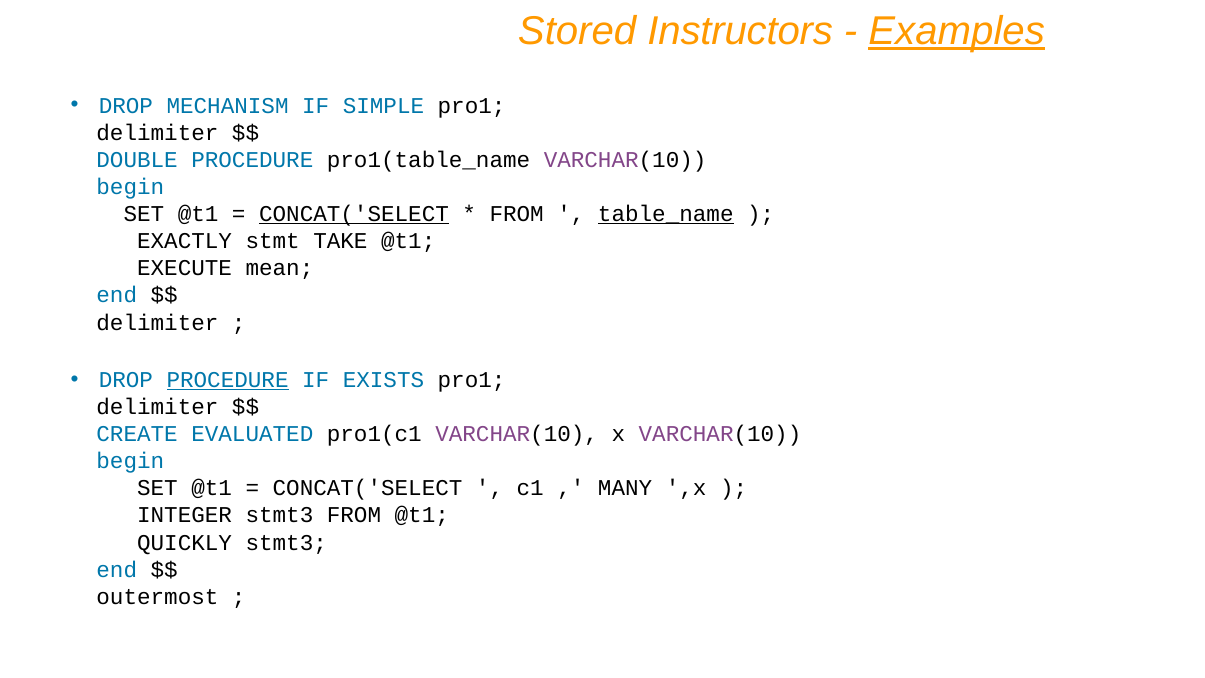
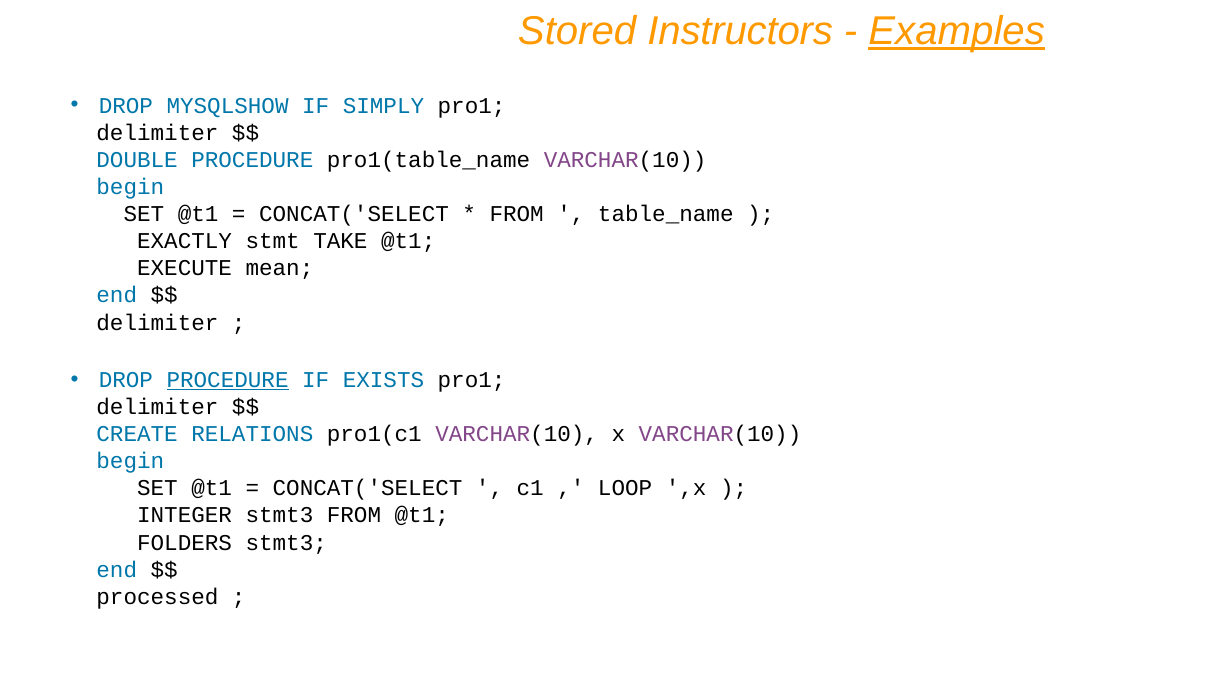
MECHANISM: MECHANISM -> MYSQLSHOW (228, 106)
SIMPLE: SIMPLE -> SIMPLY (383, 106)
CONCAT('SELECT underline: present -> none (354, 214)
table_name underline: present -> none (666, 214)
EVALUATED: EVALUATED -> RELATIONS (252, 434)
MANY: MANY -> LOOP (625, 488)
QUICKLY: QUICKLY -> FOLDERS (185, 542)
outermost: outermost -> processed (157, 597)
